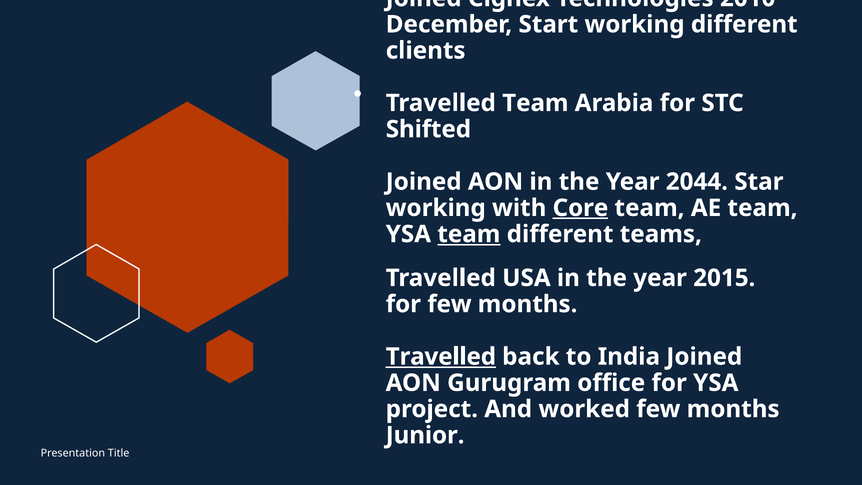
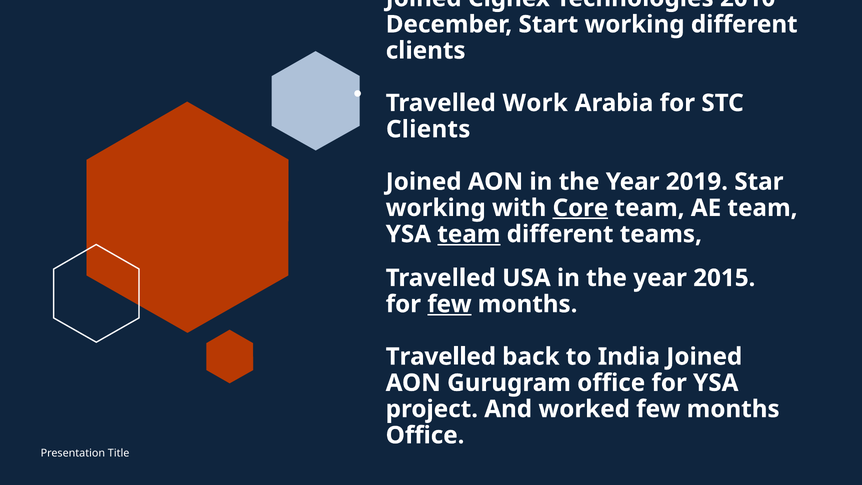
Travelled Team: Team -> Work (535, 103)
Shifted: Shifted -> Clients (428, 129)
2044: 2044 -> 2019 (697, 182)
few underline: none -> present (449, 304)
Travelled underline: present -> none (441, 357)
Junior: Junior -> Office (425, 435)
